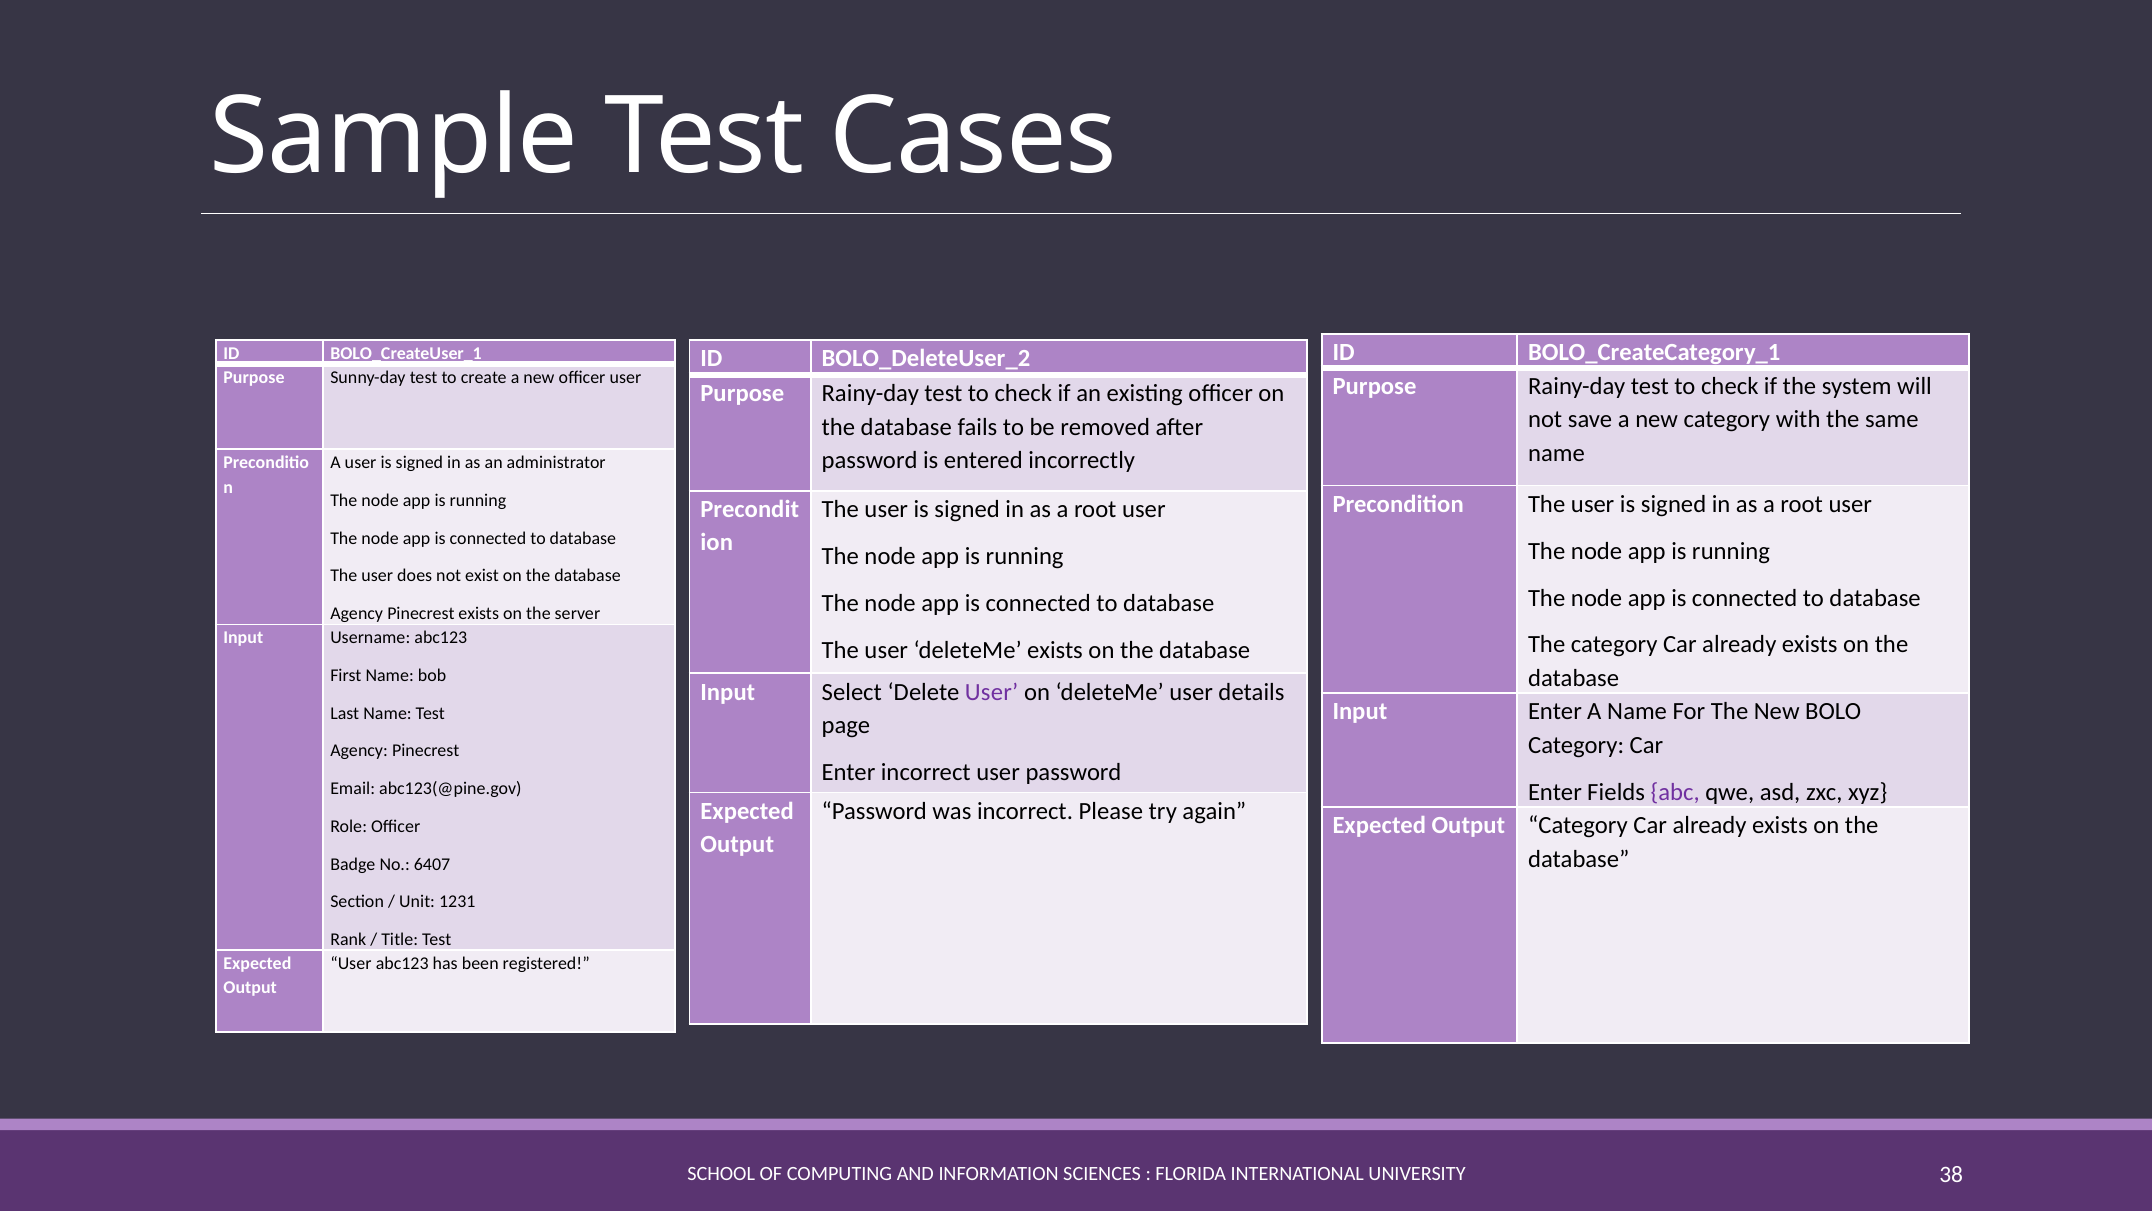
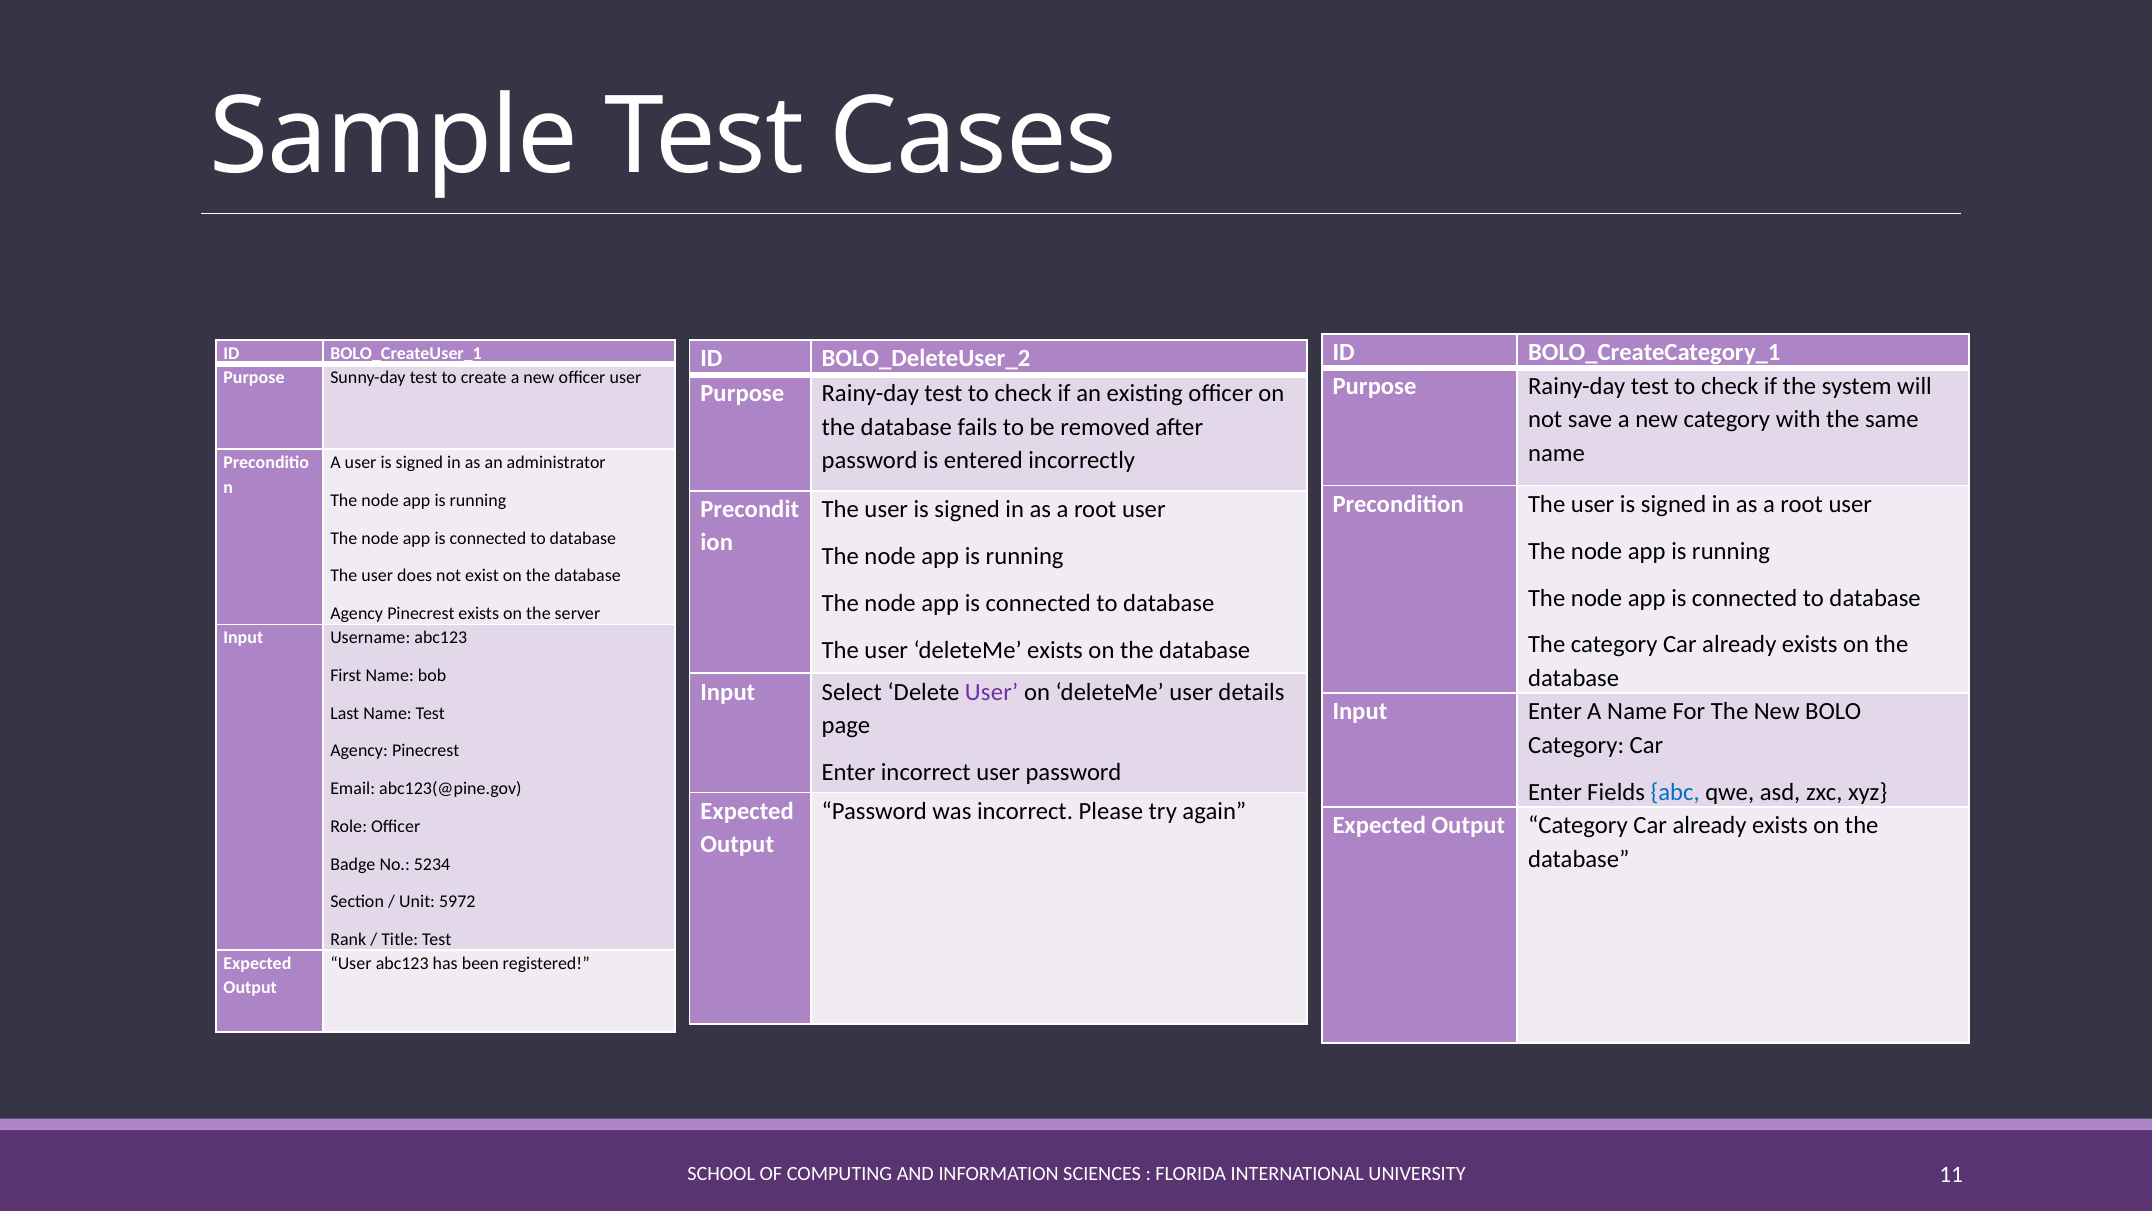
abc colour: purple -> blue (1675, 792)
6407: 6407 -> 5234 (432, 864)
1231: 1231 -> 5972 (457, 901)
38: 38 -> 11 (1951, 1174)
